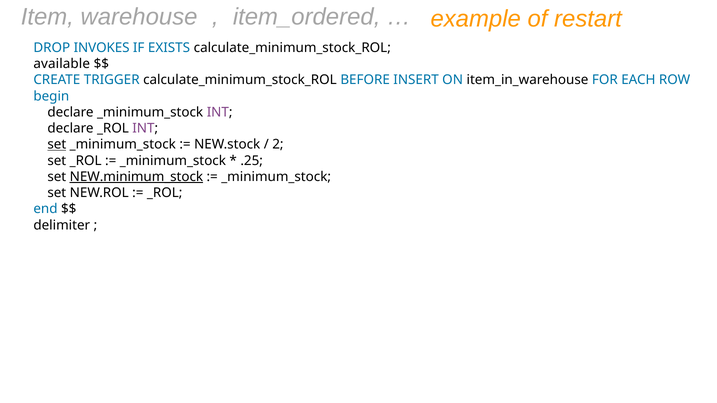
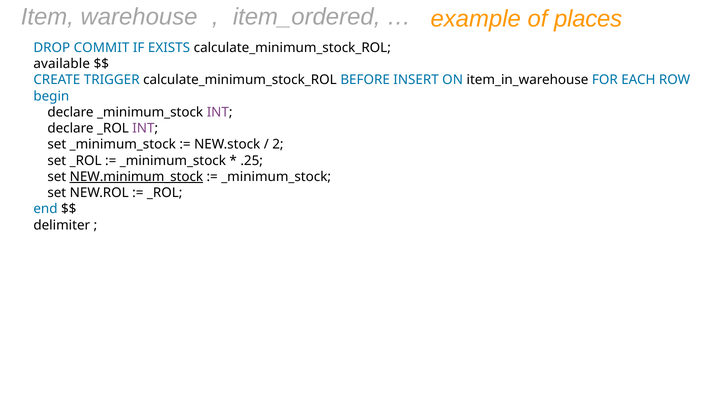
restart: restart -> places (588, 19)
INVOKES: INVOKES -> COMMIT (102, 48)
set underline: present -> none (57, 145)
